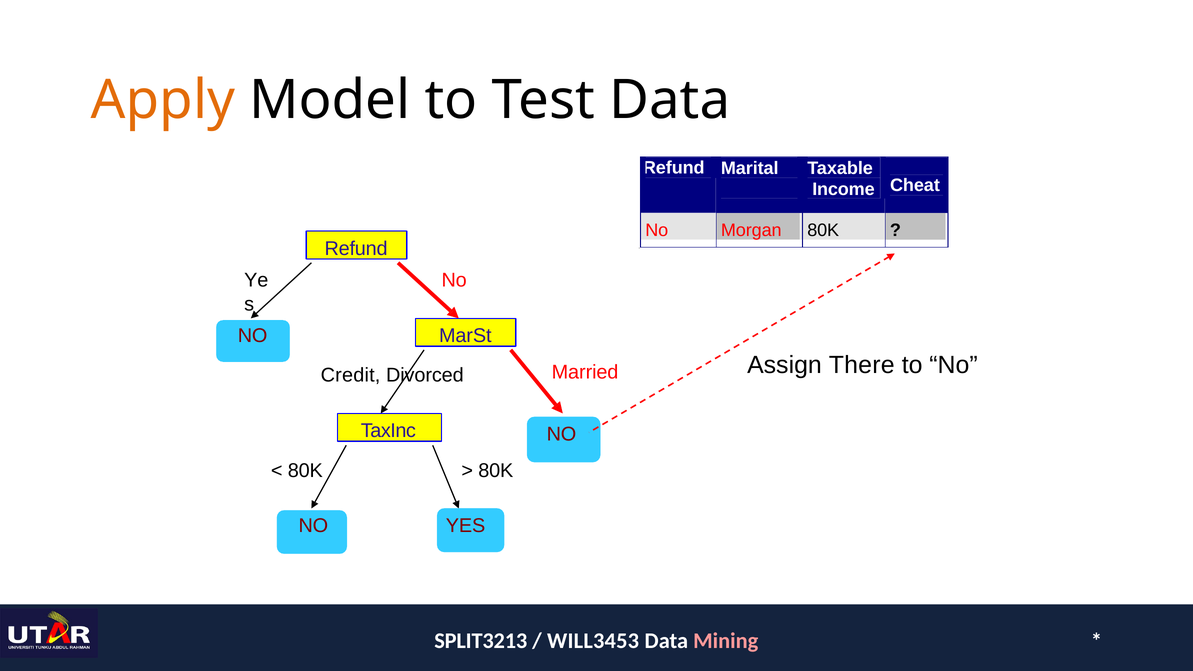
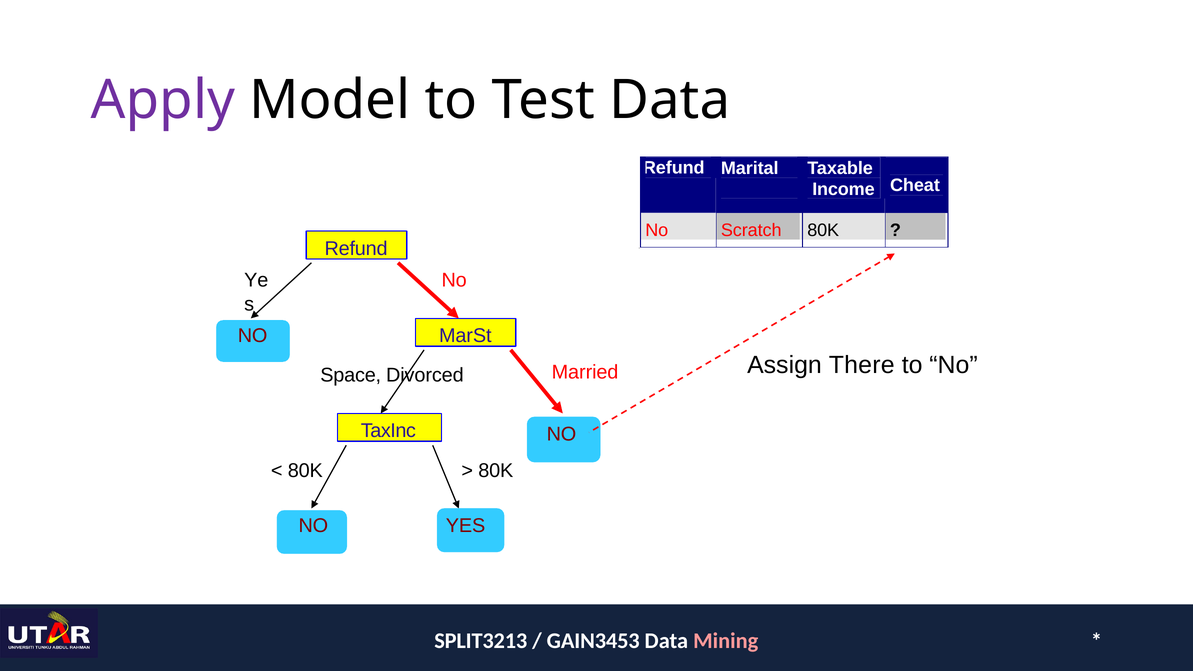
Apply colour: orange -> purple (163, 100)
Morgan: Morgan -> Scratch (751, 230)
Credit: Credit -> Space (351, 375)
WILL3453: WILL3453 -> GAIN3453 (593, 641)
